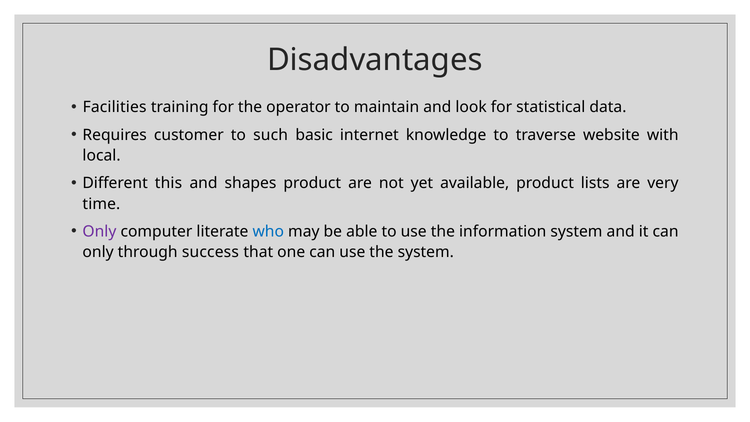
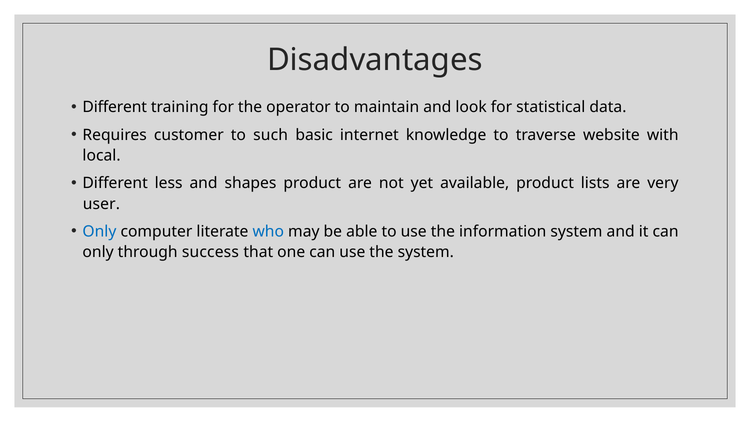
Facilities: Facilities -> Different (115, 107)
this: this -> less (169, 183)
time: time -> user (101, 204)
Only colour: purple -> blue (99, 232)
